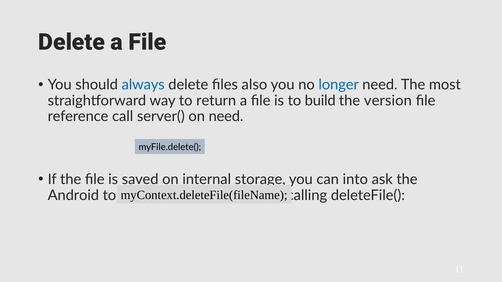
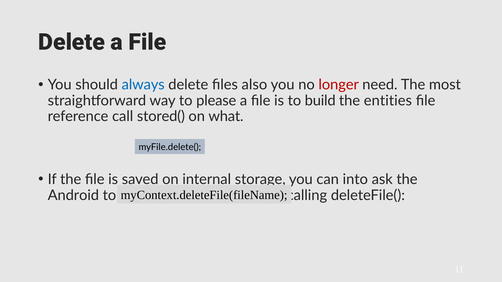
longer colour: blue -> red (339, 85)
return: return -> please (216, 101)
version: version -> entities (388, 101)
server(: server( -> stored( (161, 117)
on need: need -> what (226, 117)
